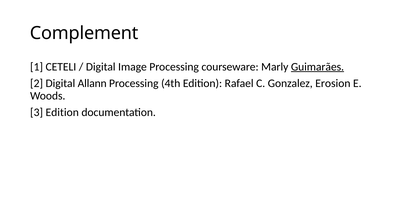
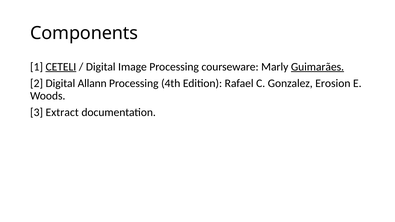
Complement: Complement -> Components (84, 33)
CETELI underline: none -> present (61, 67)
3 Edition: Edition -> Extract (62, 112)
